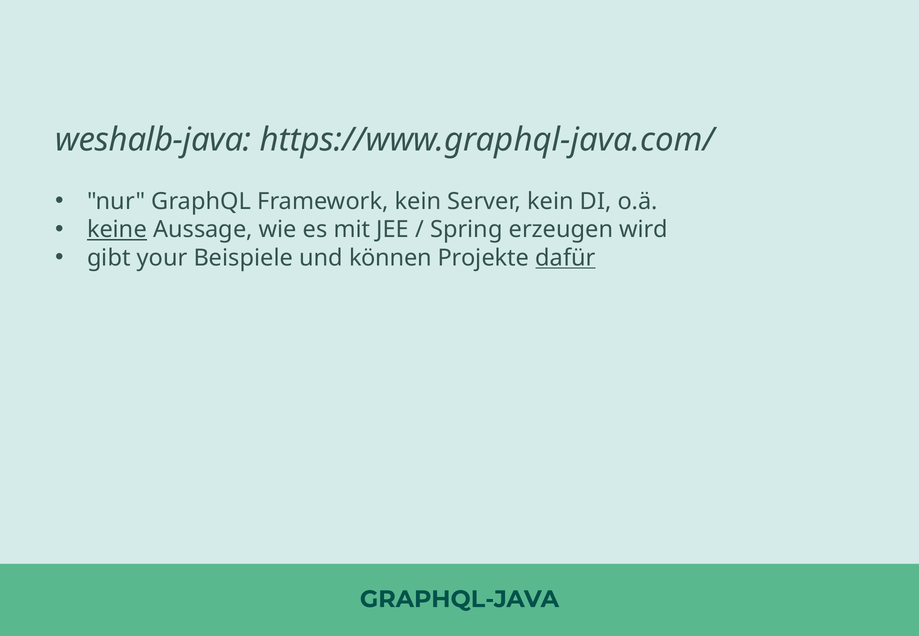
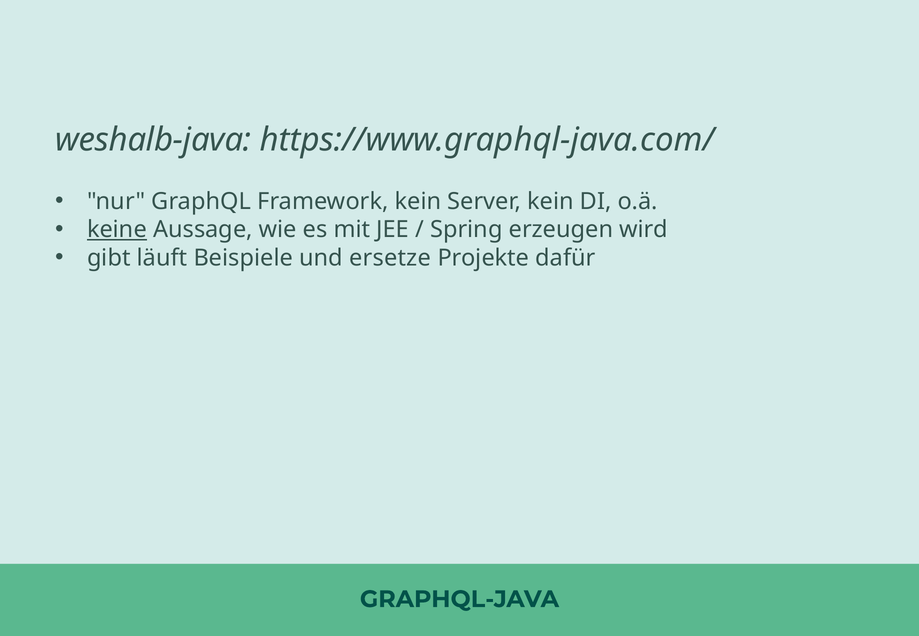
your: your -> läuft (162, 258)
können: können -> ersetze (390, 258)
dafür underline: present -> none (566, 258)
